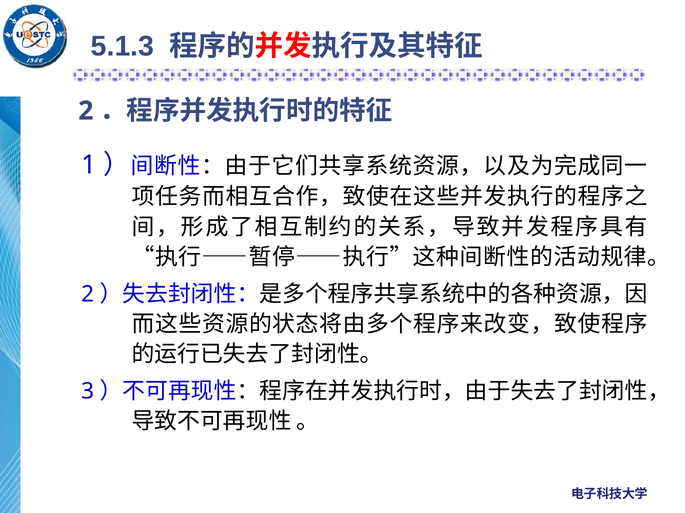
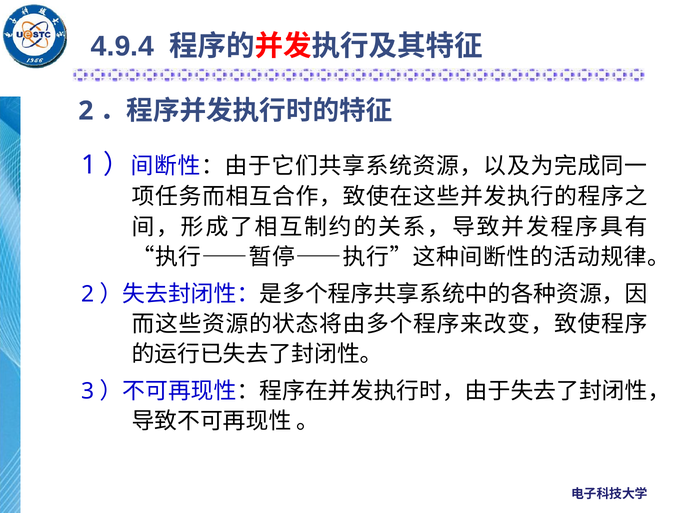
5.1.3: 5.1.3 -> 4.9.4 (123, 46)
